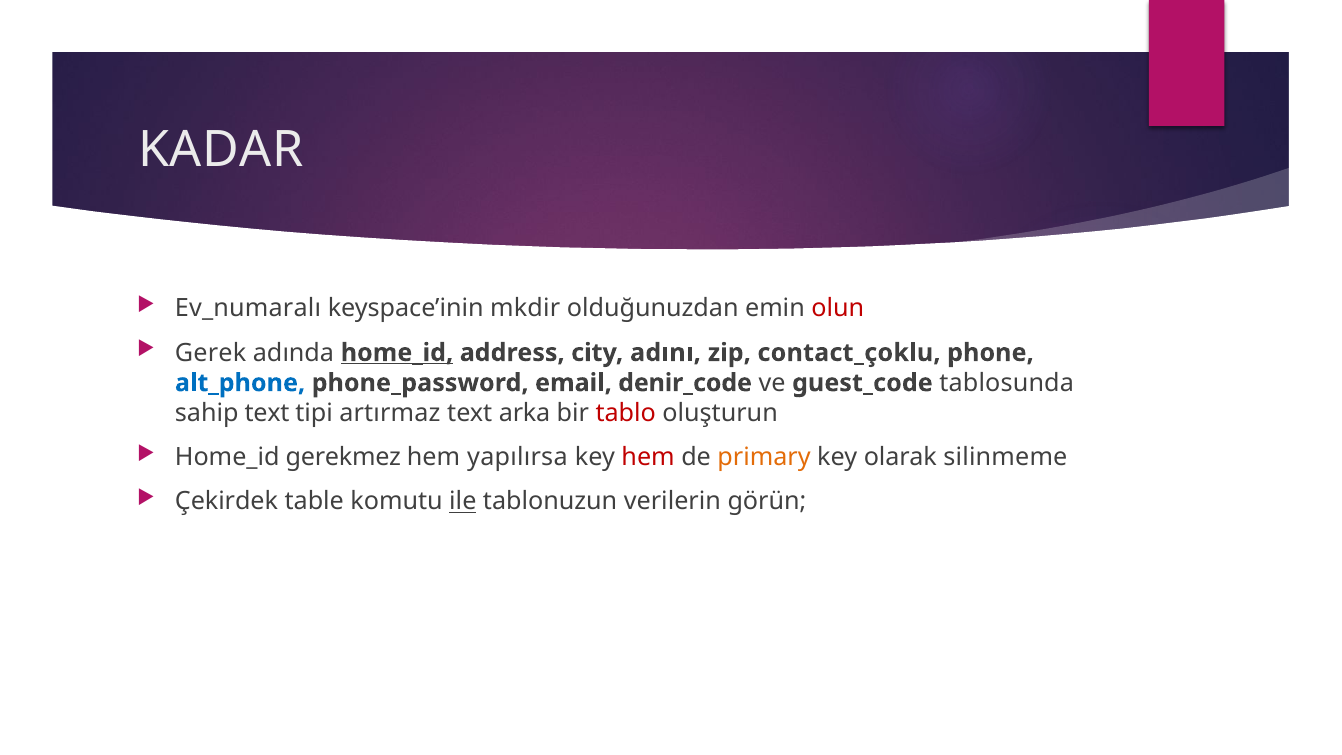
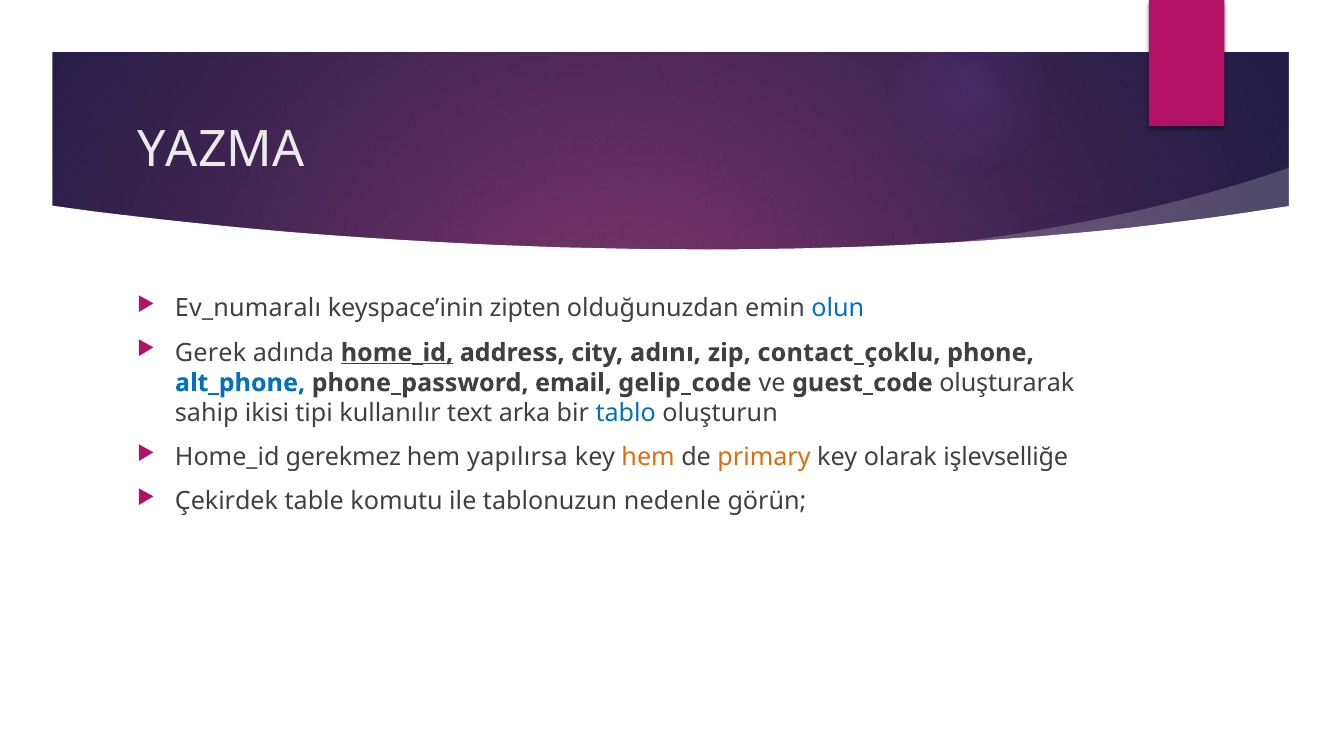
KADAR: KADAR -> YAZMA (221, 150)
mkdir: mkdir -> zipten (525, 308)
olun colour: red -> blue (838, 308)
denir_code: denir_code -> gelip_code (685, 383)
tablosunda: tablosunda -> oluşturarak (1007, 383)
sahip text: text -> ikisi (267, 413)
artırmaz: artırmaz -> kullanılır (390, 413)
tablo colour: red -> blue (626, 413)
hem colour: red -> orange (648, 457)
silinmeme: silinmeme -> işlevselliğe (1006, 457)
ile underline: present -> none (463, 501)
verilerin: verilerin -> nedenle (672, 501)
